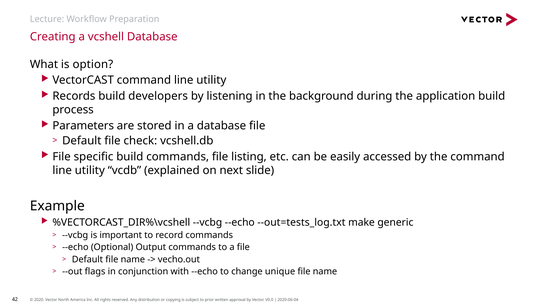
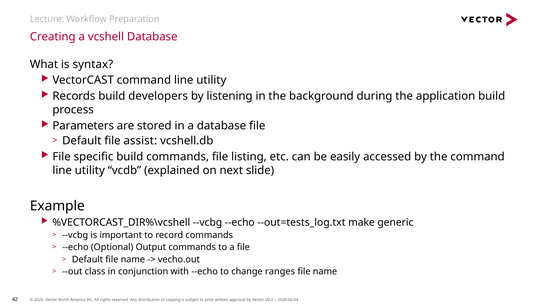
option: option -> syntax (93, 64)
check: check -> assist (140, 141)
flags: flags -> class (95, 271)
unique: unique -> ranges (280, 271)
